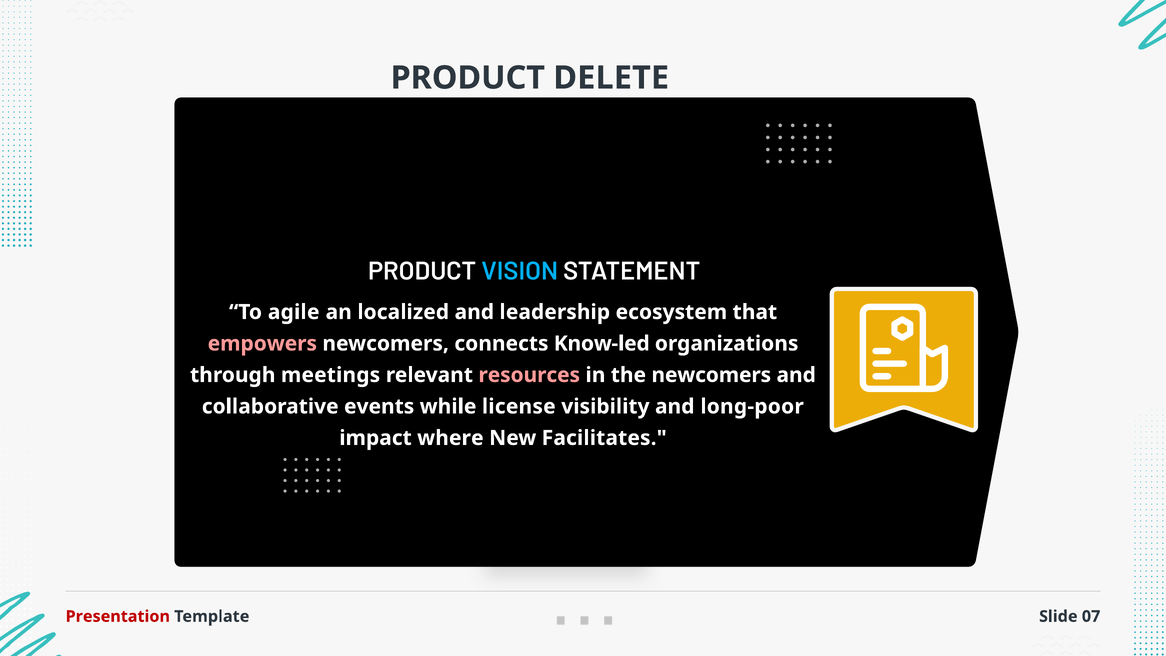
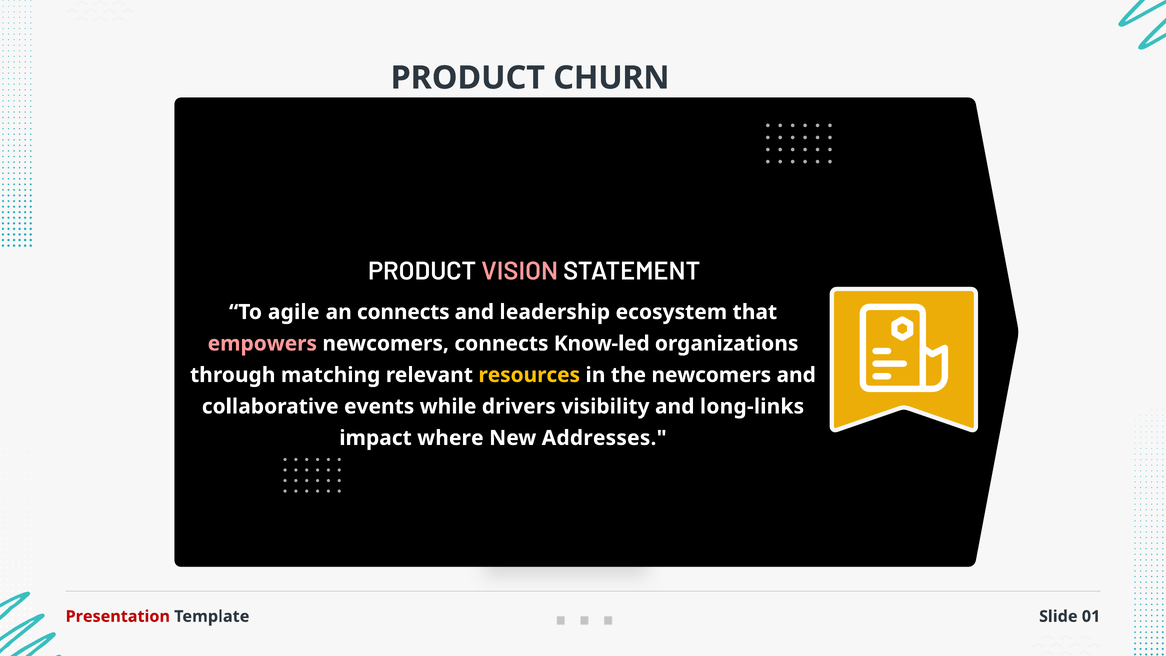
DELETE: DELETE -> CHURN (611, 78)
VISION colour: light blue -> pink (520, 272)
an localized: localized -> connects (403, 312)
meetings: meetings -> matching (331, 375)
resources colour: pink -> yellow (529, 375)
license: license -> drivers (519, 406)
long-poor: long-poor -> long-links (752, 406)
Facilitates: Facilitates -> Addresses (604, 438)
07: 07 -> 01 (1091, 616)
